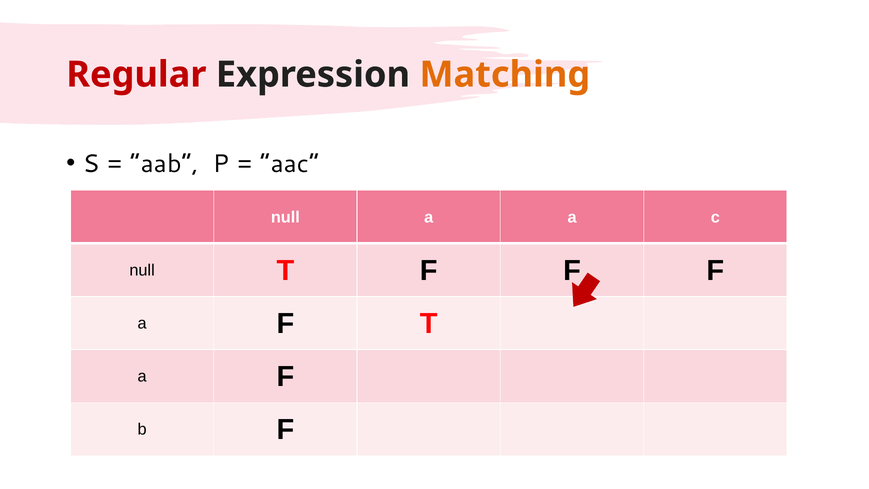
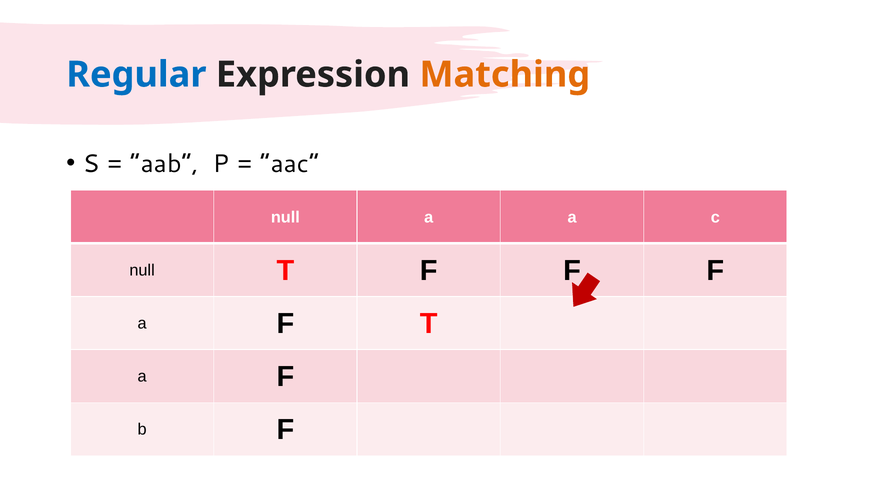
Regular colour: red -> blue (136, 75)
